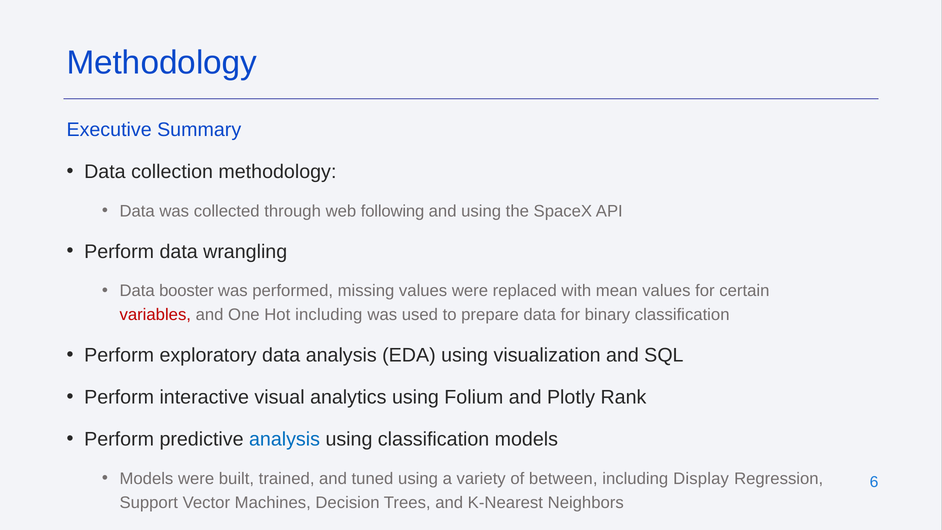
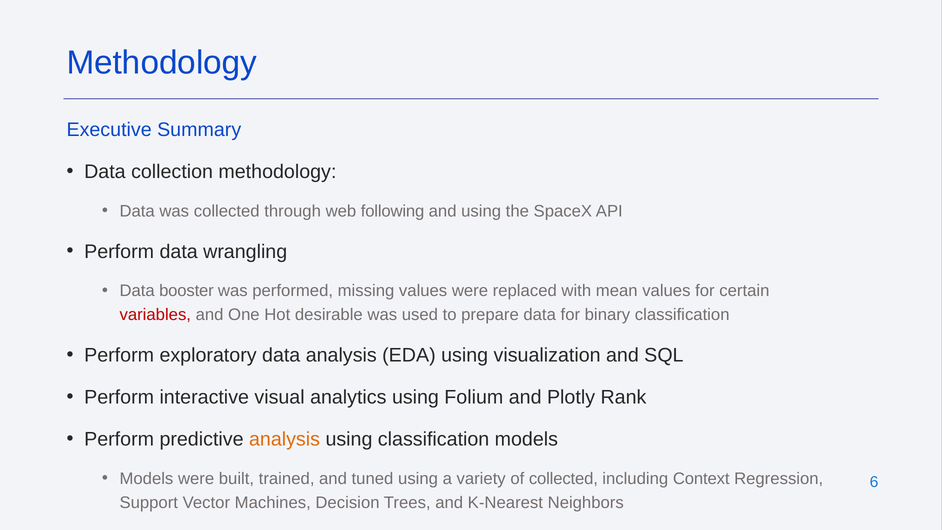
Hot including: including -> desirable (329, 315)
analysis colour: blue -> orange (285, 439)
of between: between -> collected (563, 479)
Display: Display -> Context (701, 479)
